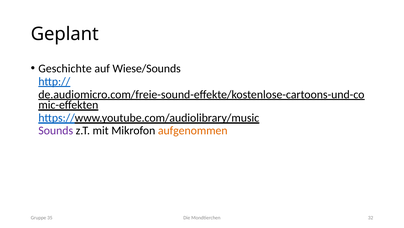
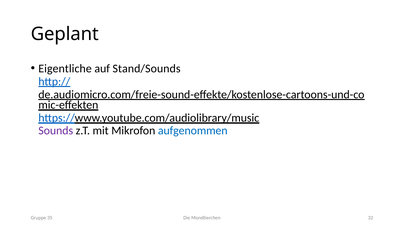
Geschichte: Geschichte -> Eigentliche (65, 68)
Wiese/Sounds: Wiese/Sounds -> Stand/Sounds (147, 68)
aufgenommen colour: orange -> blue (193, 130)
